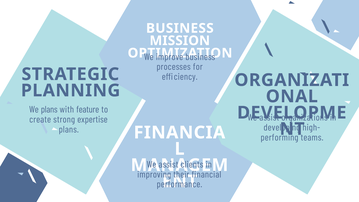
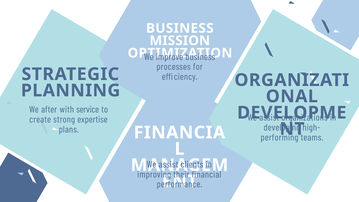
We plans: plans -> after (49, 109)
feature: feature -> service (88, 109)
